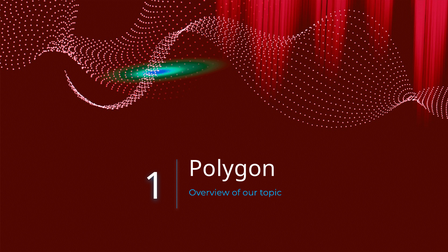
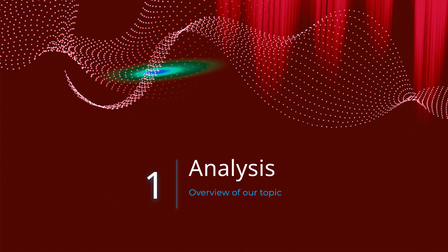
Polygon: Polygon -> Analysis (232, 169)
